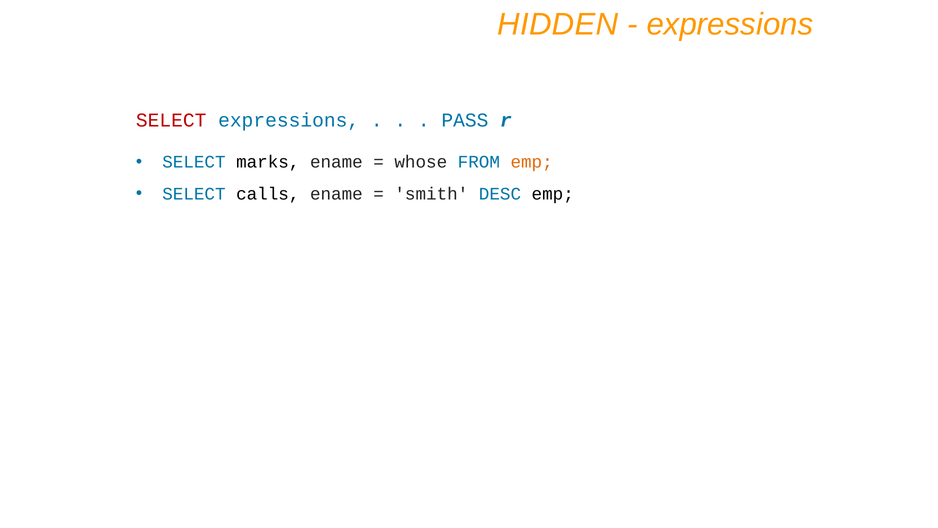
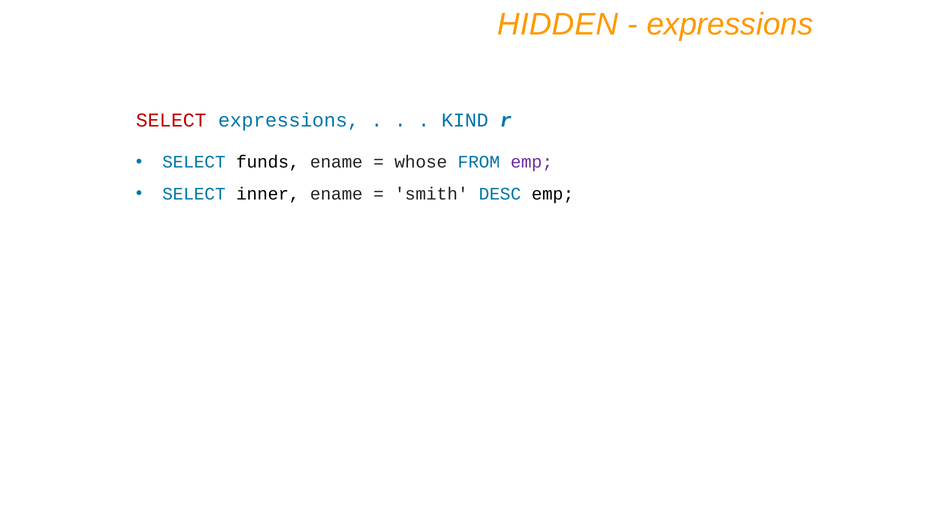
PASS: PASS -> KIND (465, 120)
marks: marks -> funds (268, 162)
emp colour: orange -> purple (532, 162)
calls: calls -> inner (268, 194)
